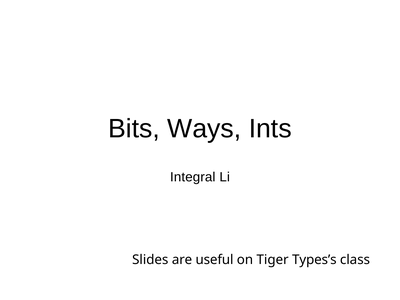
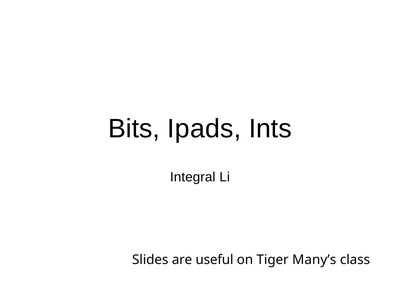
Ways: Ways -> Ipads (204, 129)
Types’s: Types’s -> Many’s (314, 260)
